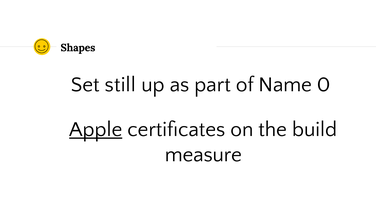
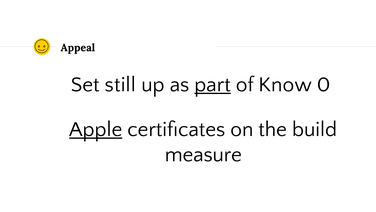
Shapes: Shapes -> Appeal (78, 48)
part underline: none -> present (213, 84)
Name: Name -> Know (285, 84)
